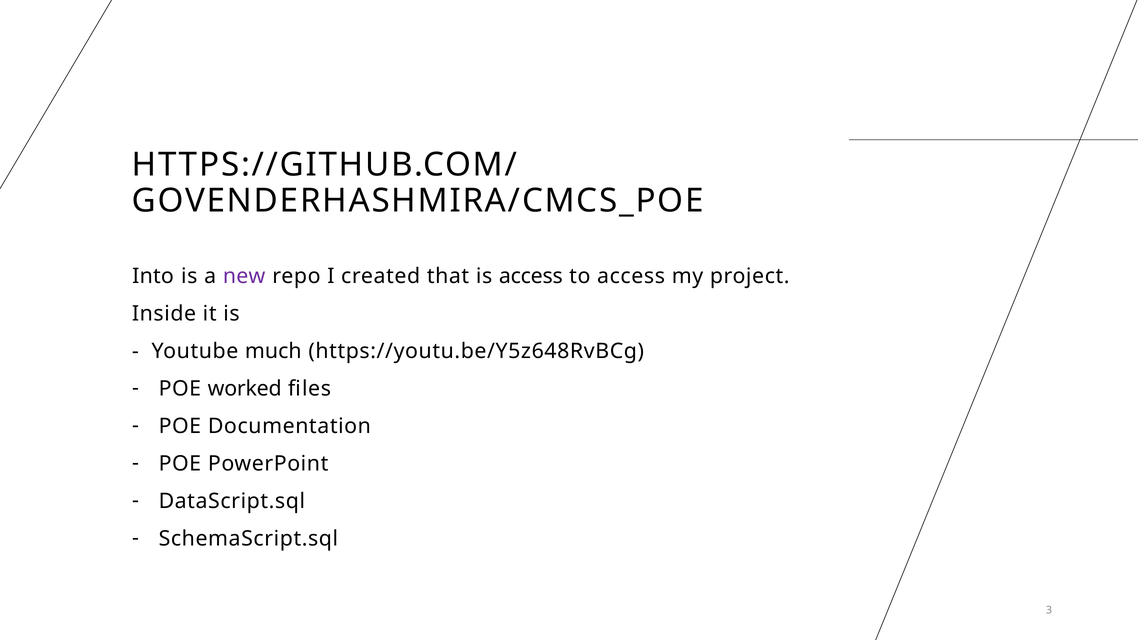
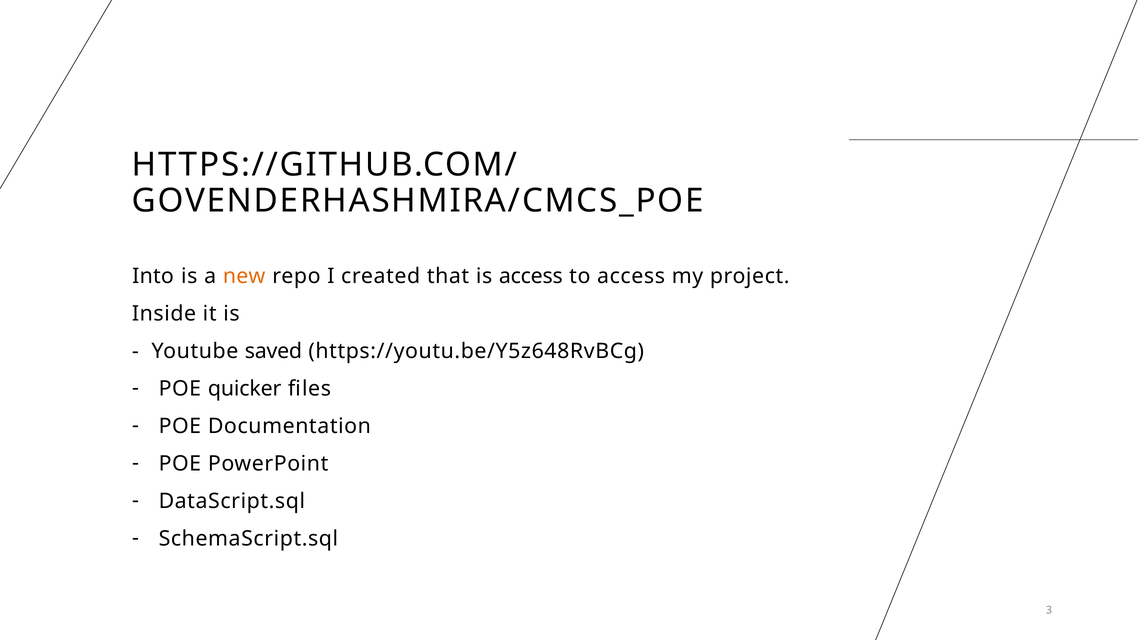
new colour: purple -> orange (244, 276)
much: much -> saved (273, 351)
worked: worked -> quicker (245, 389)
